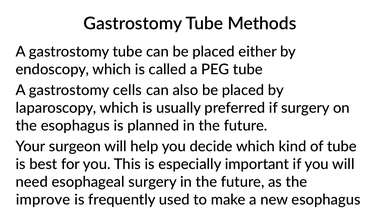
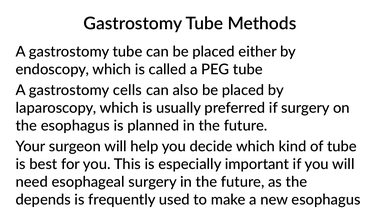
improve: improve -> depends (43, 200)
